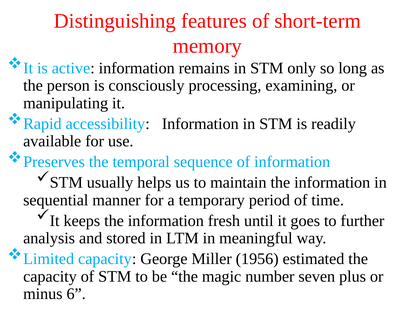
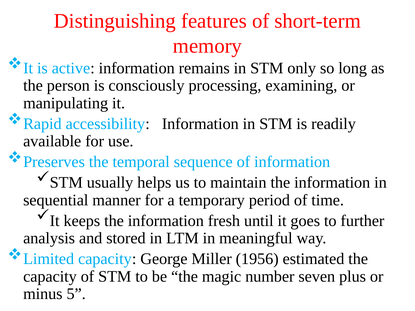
6: 6 -> 5 (76, 294)
